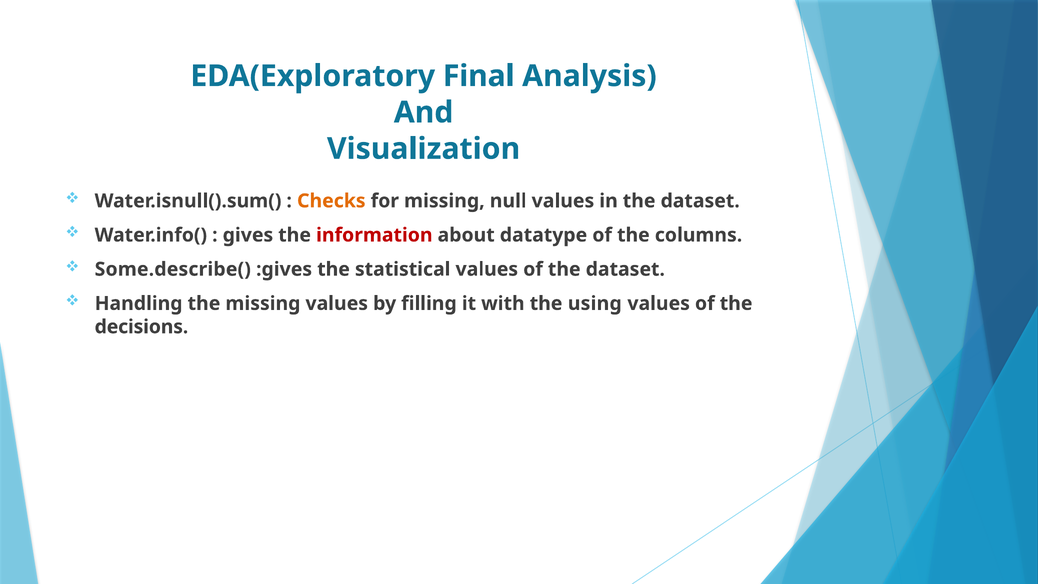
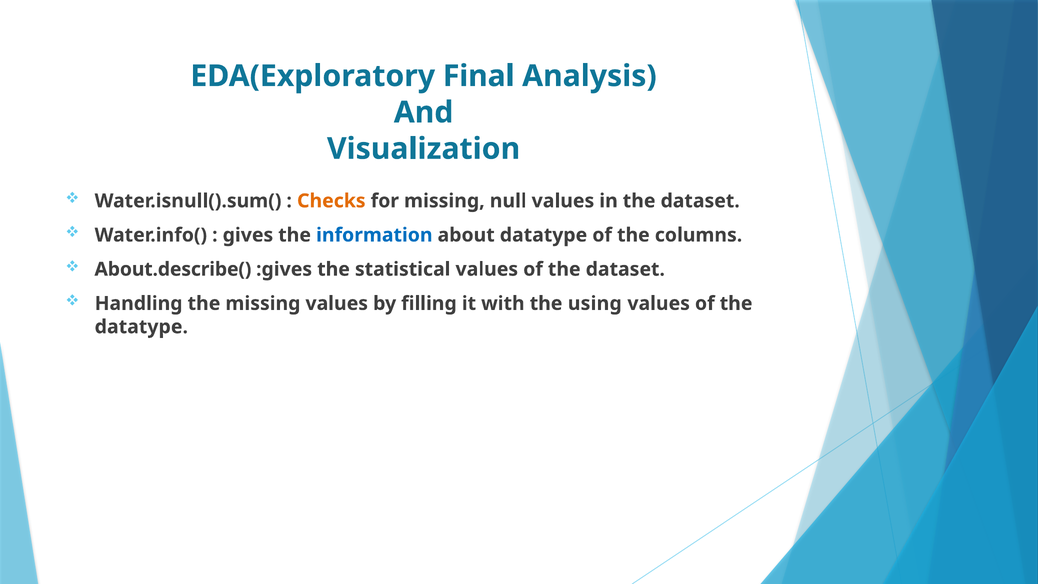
information colour: red -> blue (374, 235)
Some.describe(: Some.describe( -> About.describe( (173, 269)
decisions: decisions -> datatype (141, 327)
